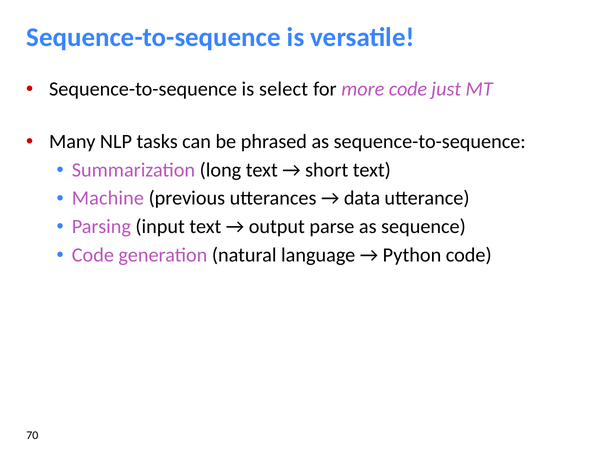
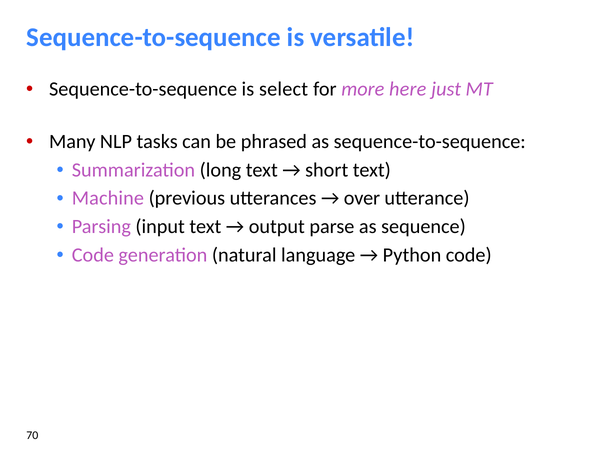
more code: code -> here (408, 89)
data: data -> over (362, 198)
